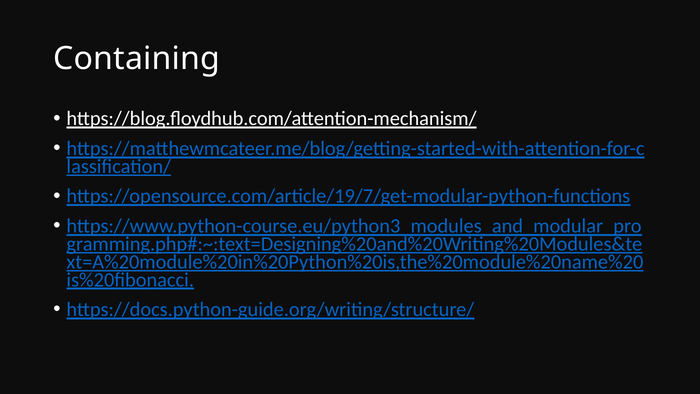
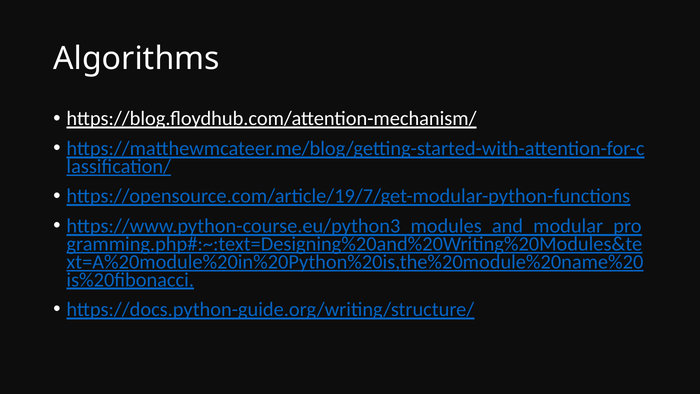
Containing: Containing -> Algorithms (137, 59)
